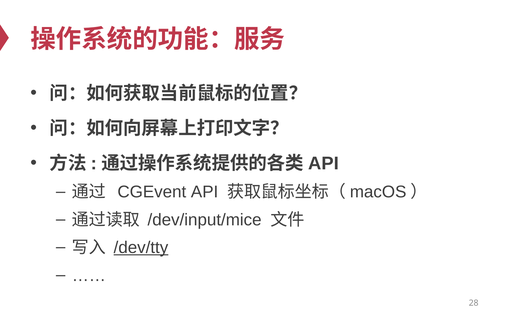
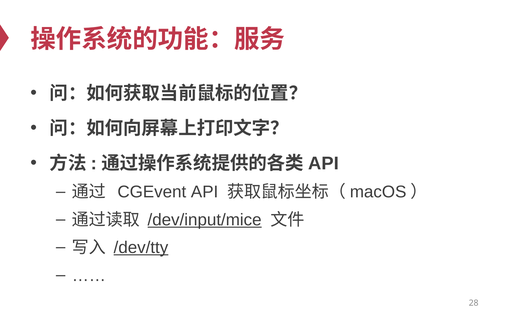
/dev/input/mice underline: none -> present (205, 220)
